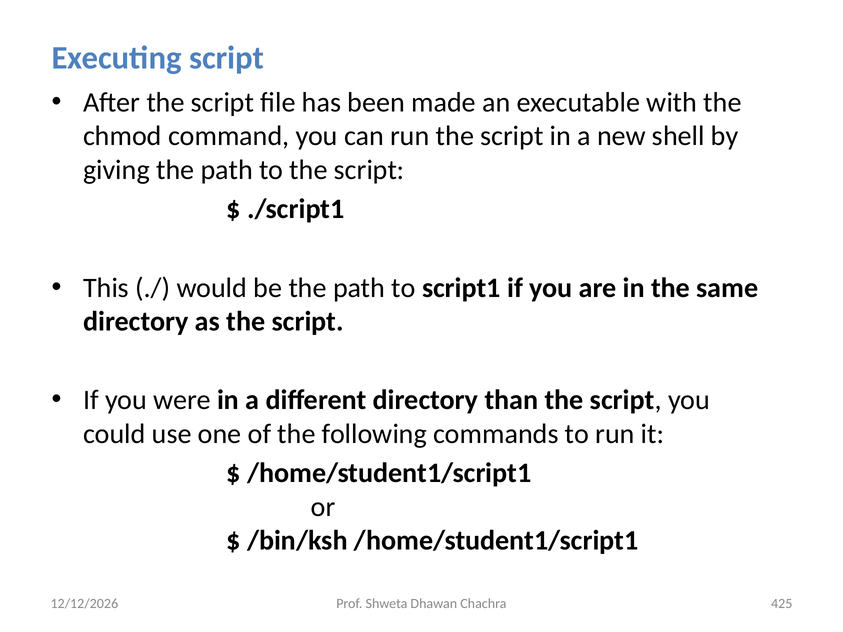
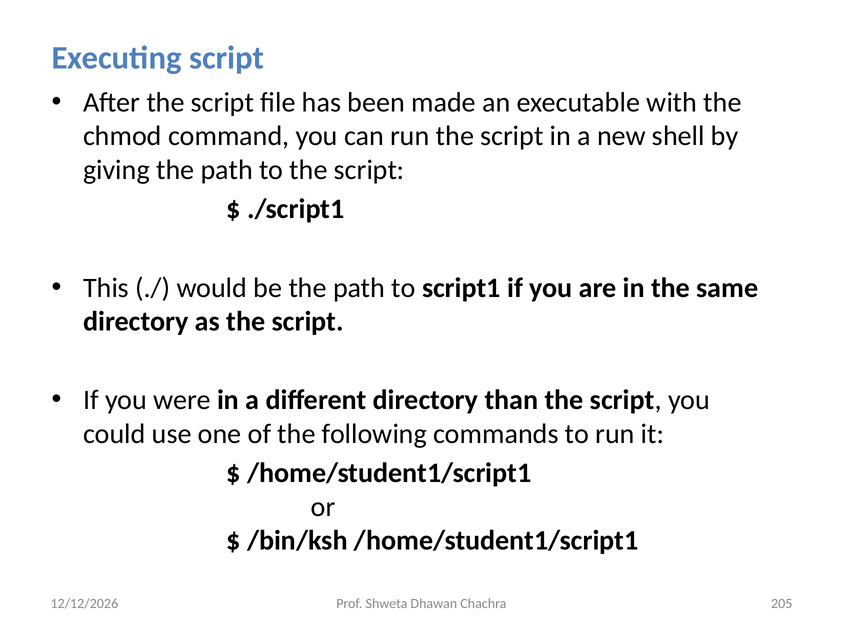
425: 425 -> 205 (782, 604)
